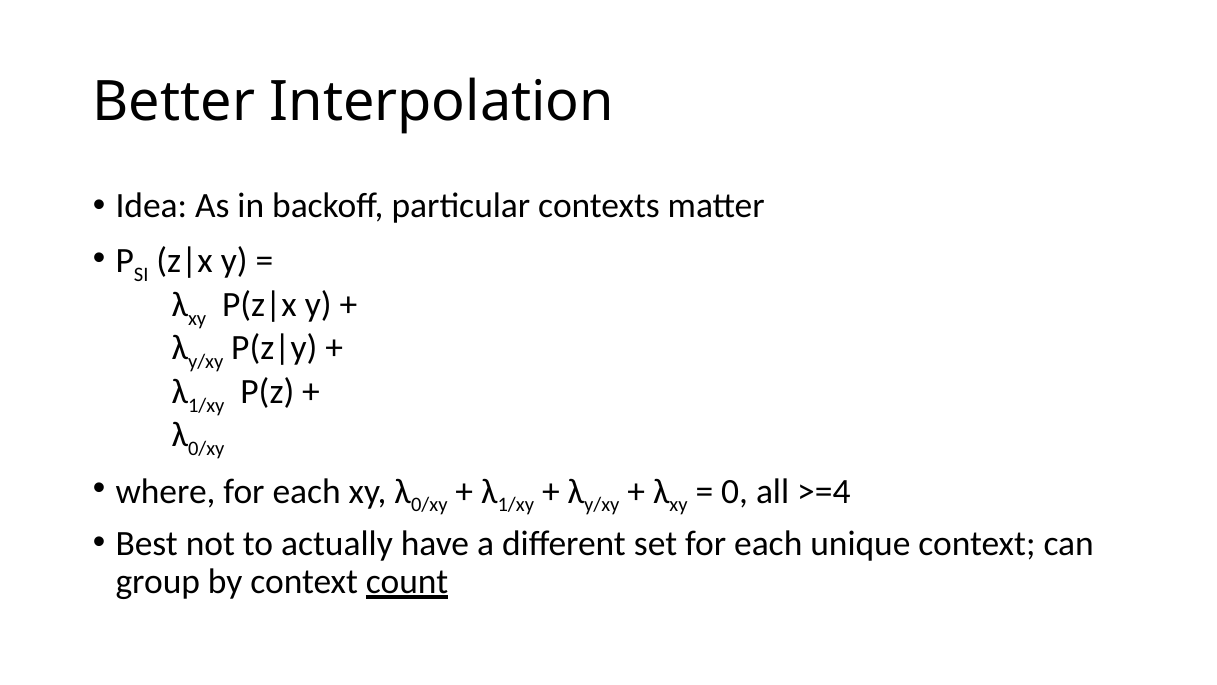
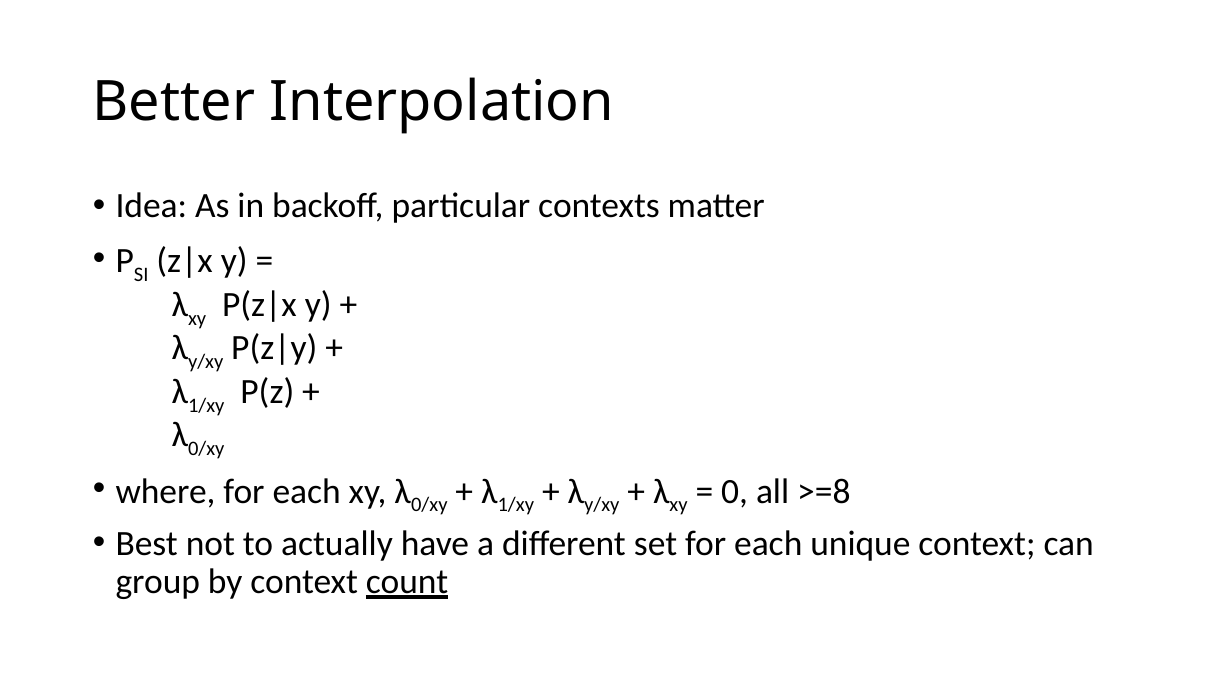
>=4: >=4 -> >=8 (824, 491)
